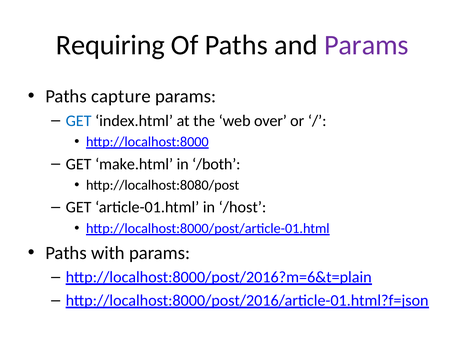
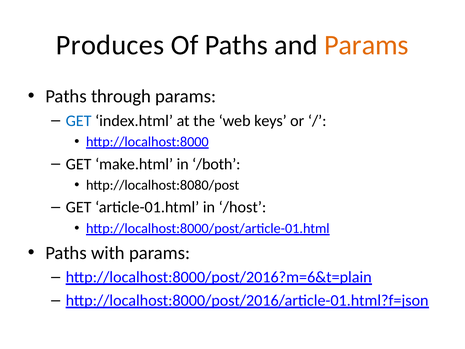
Requiring: Requiring -> Produces (110, 45)
Params colour: purple -> orange (366, 45)
capture: capture -> through (121, 96)
over: over -> keys (270, 121)
